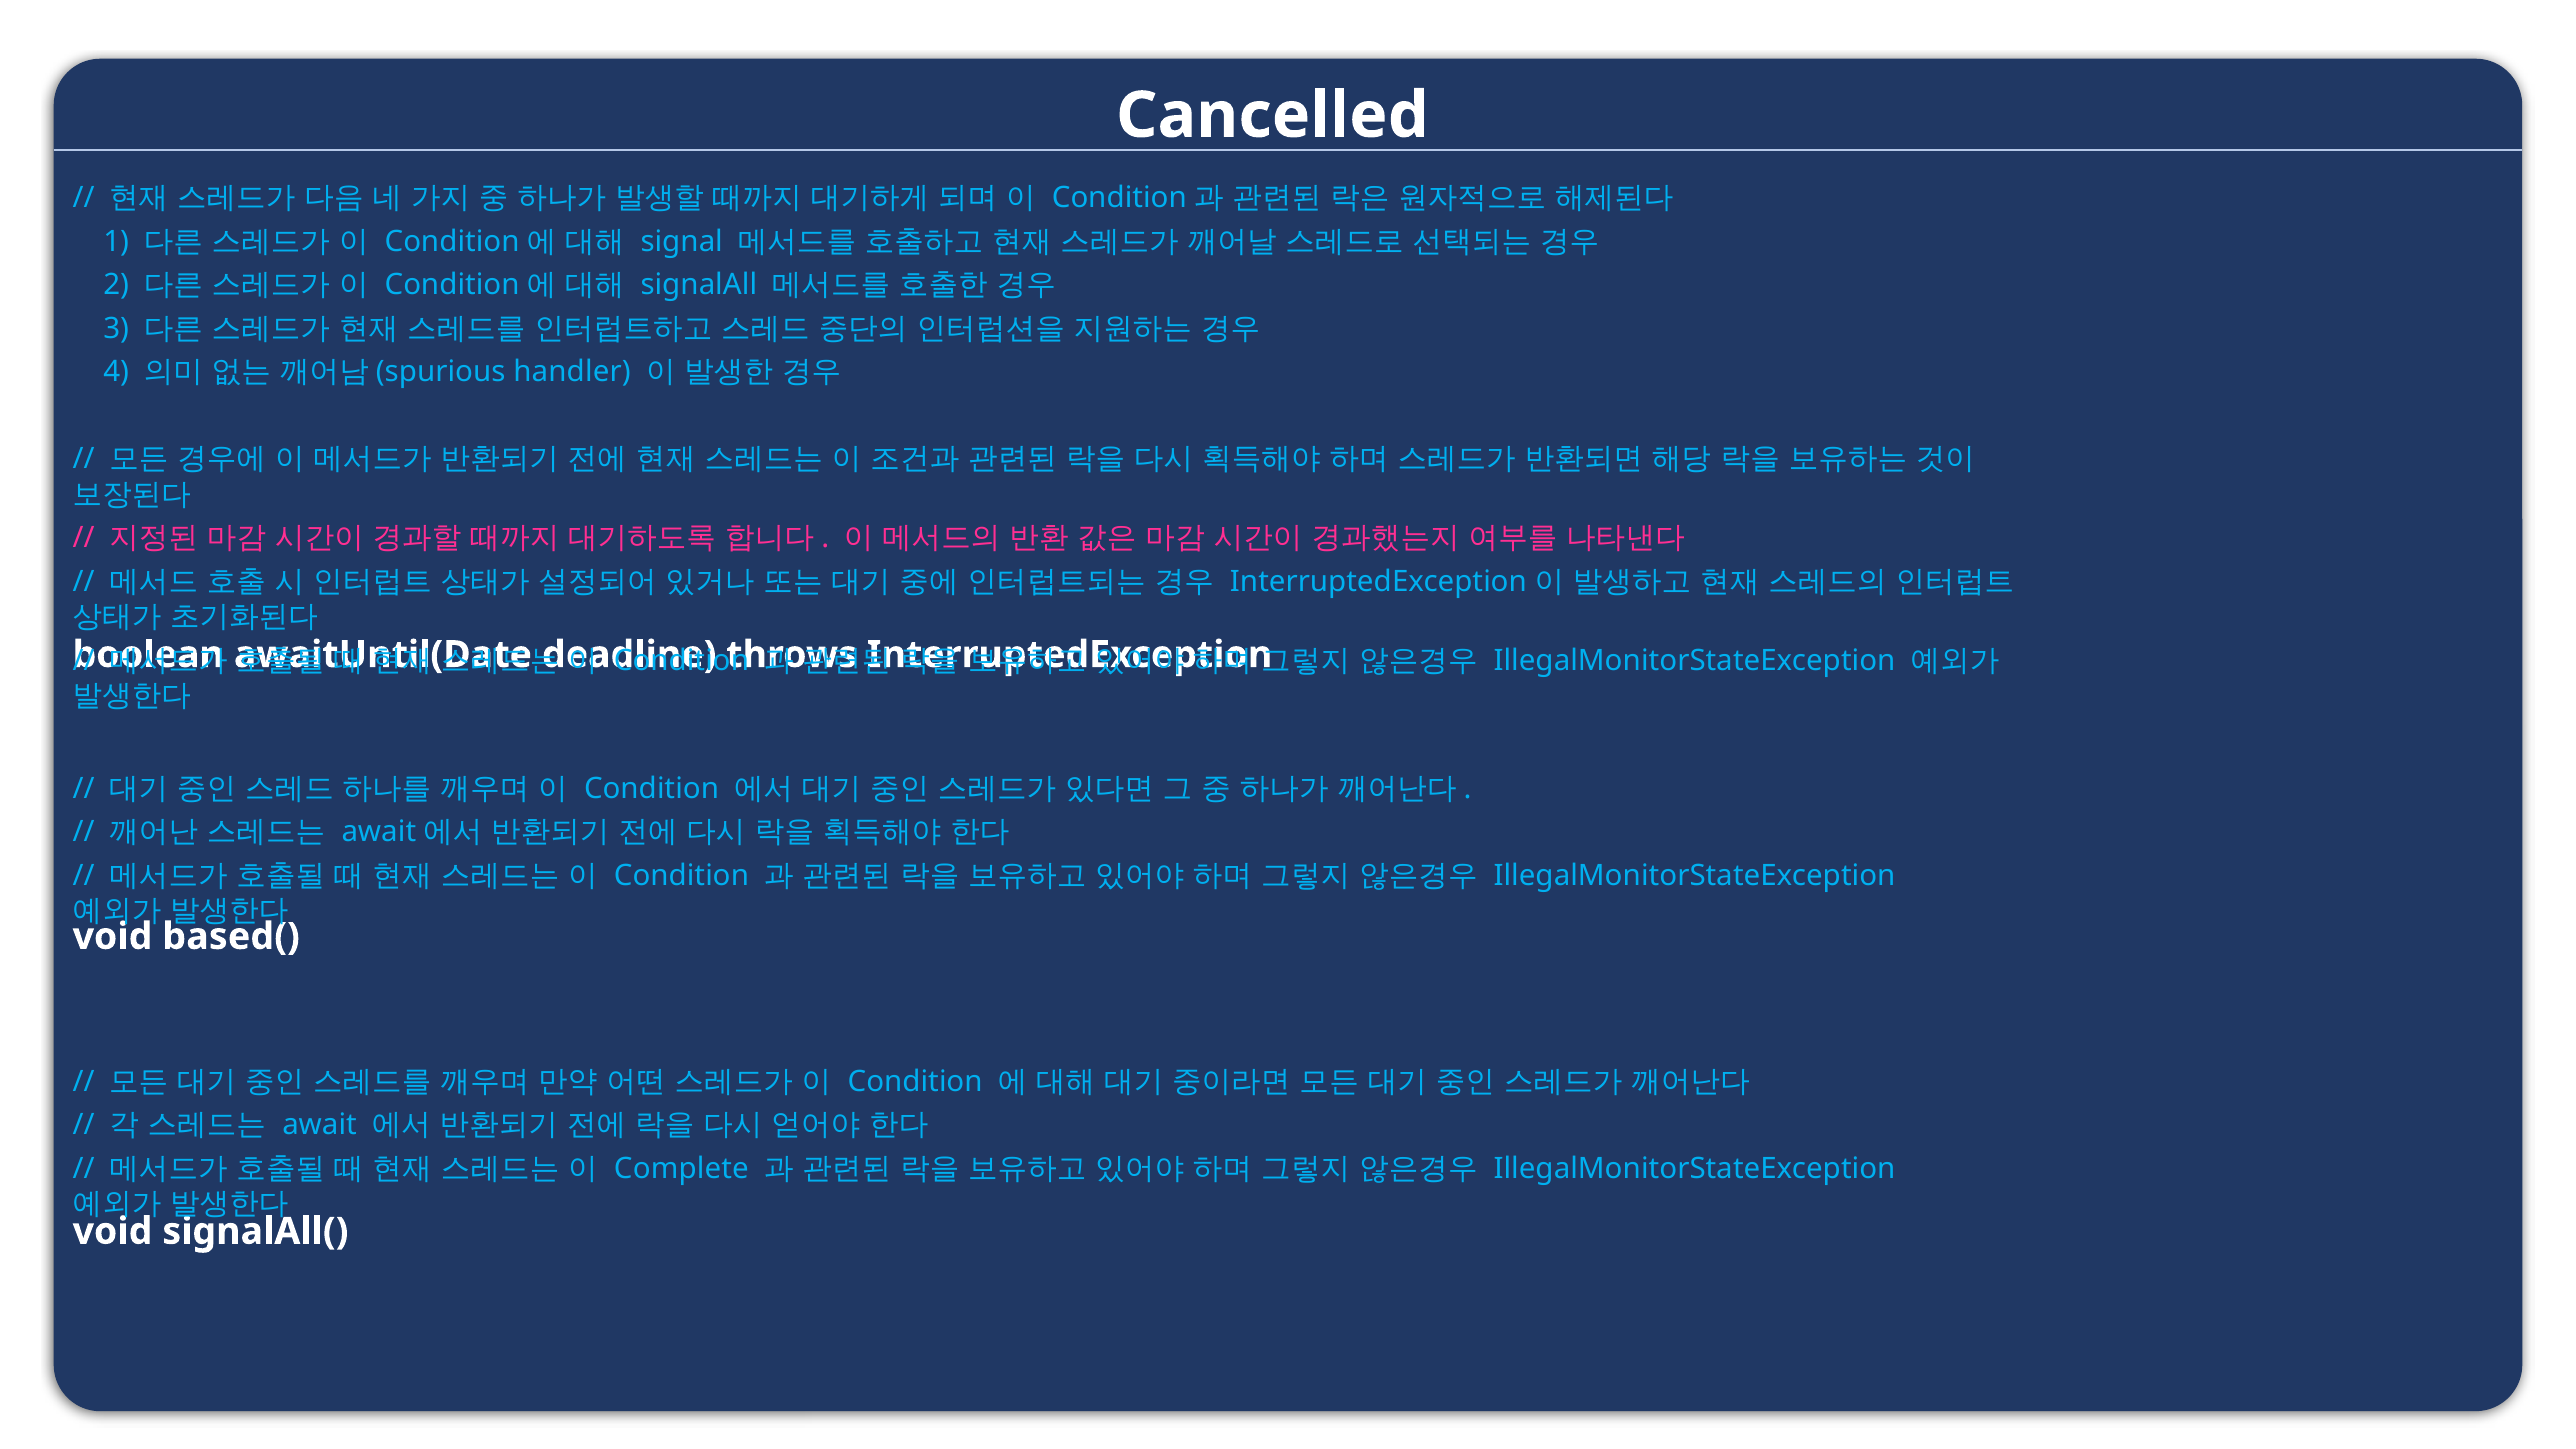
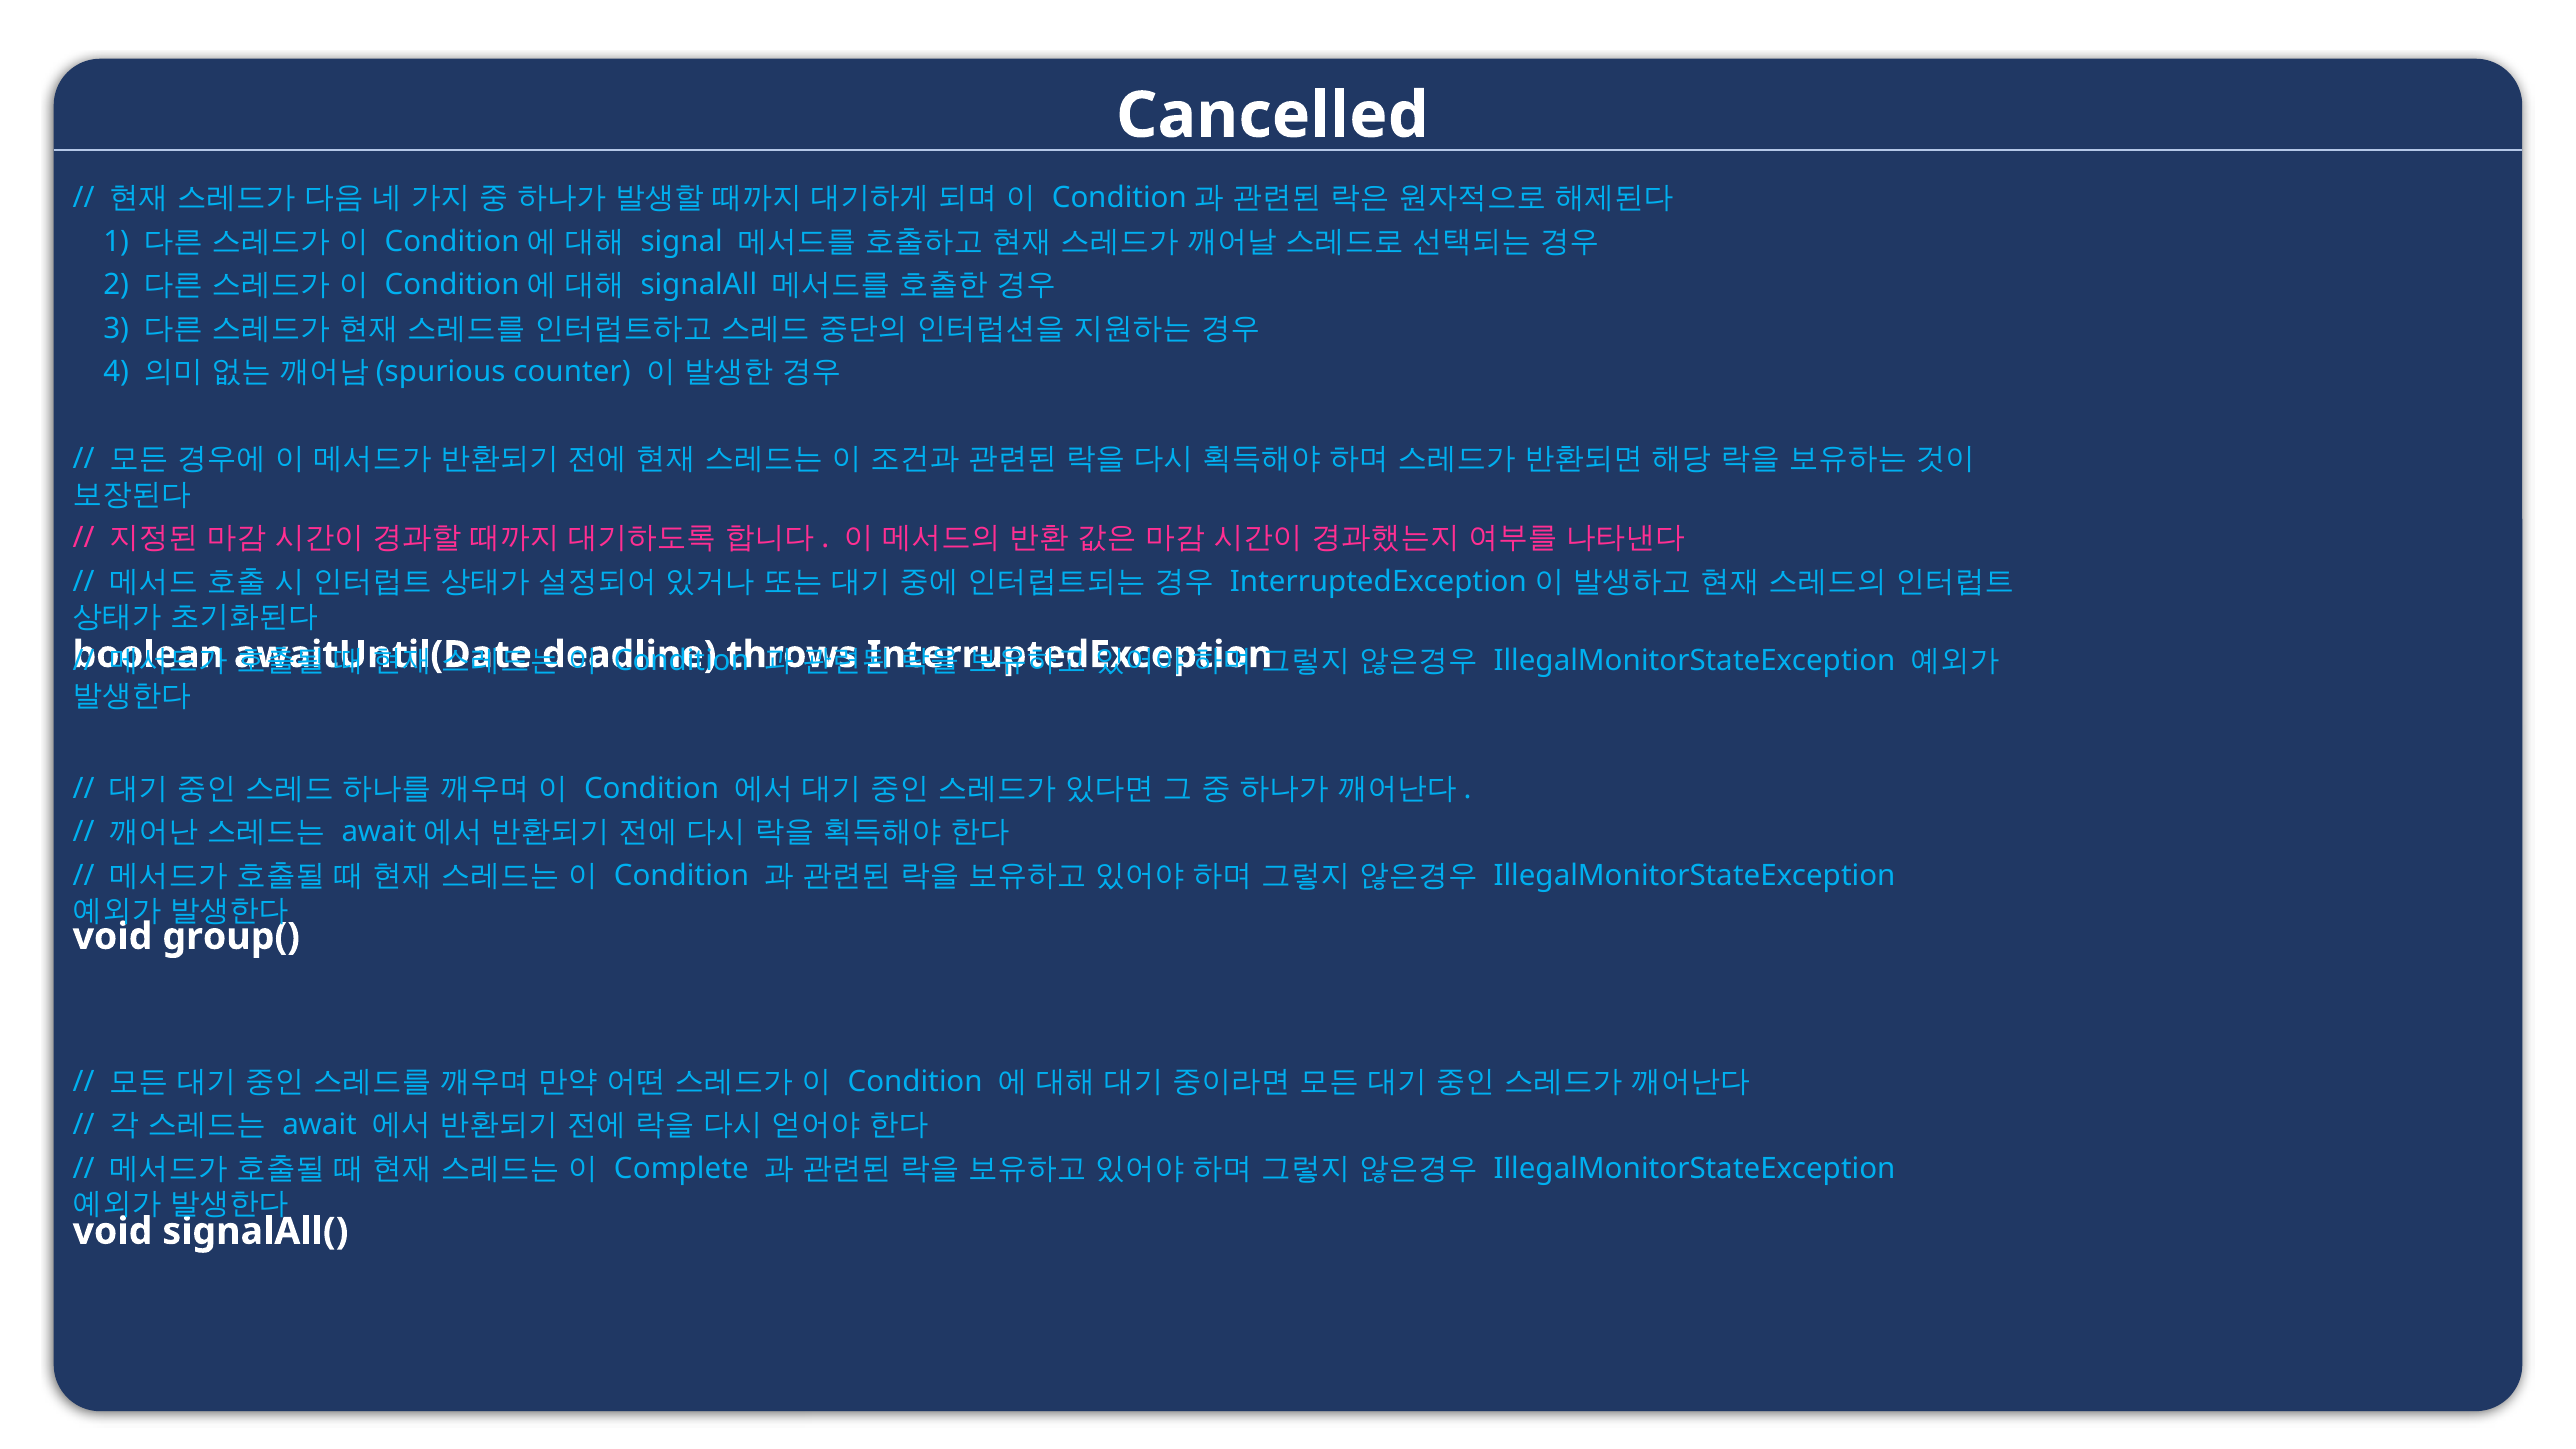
handler: handler -> counter (572, 372)
based(: based( -> group( (231, 937)
